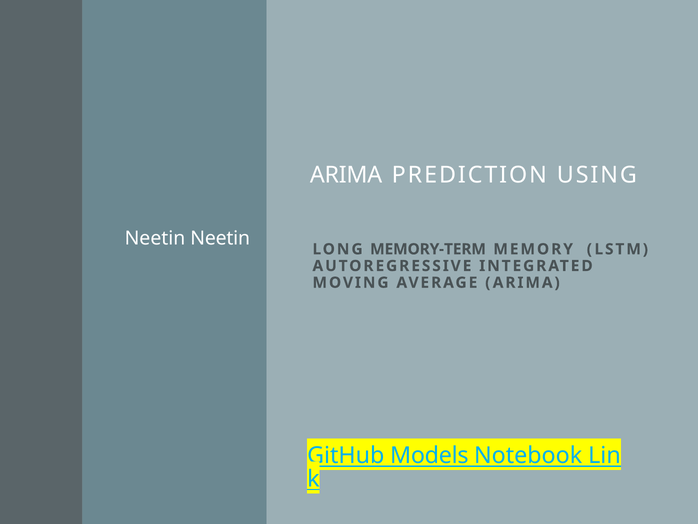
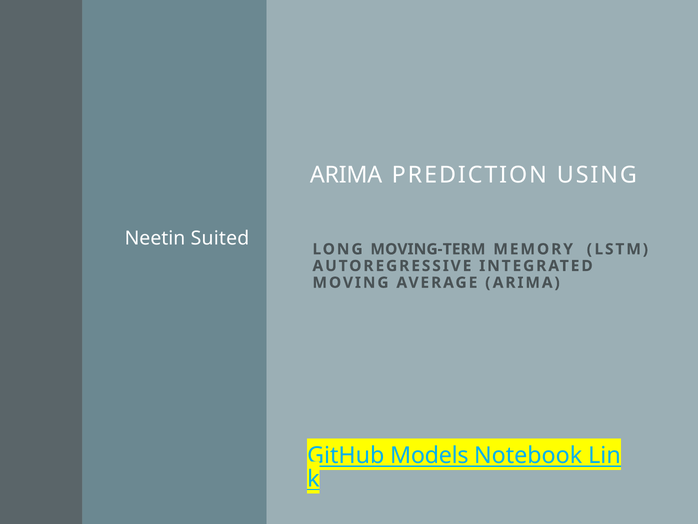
Neetin Neetin: Neetin -> Suited (220, 238)
MEMORY-TERM: MEMORY-TERM -> MOVING-TERM (428, 249)
